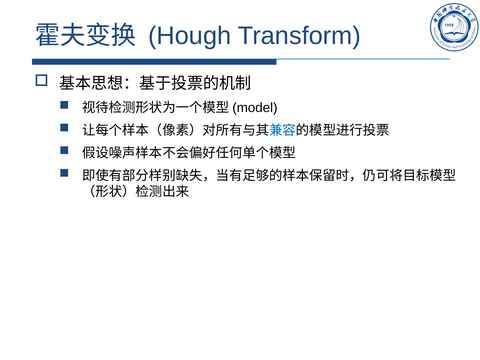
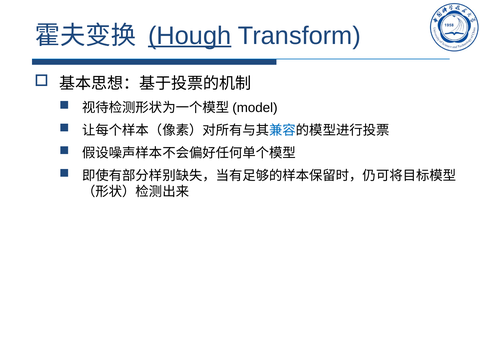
Hough underline: none -> present (190, 36)
